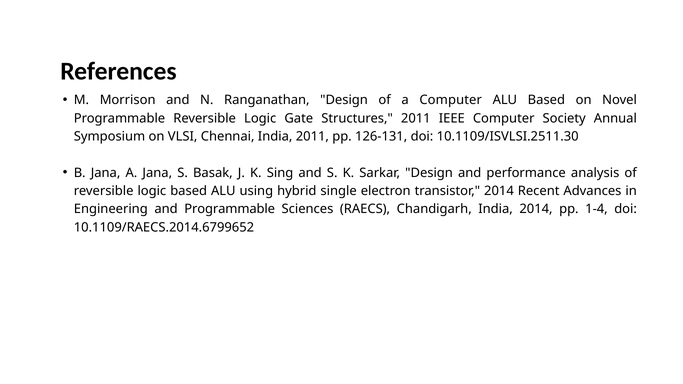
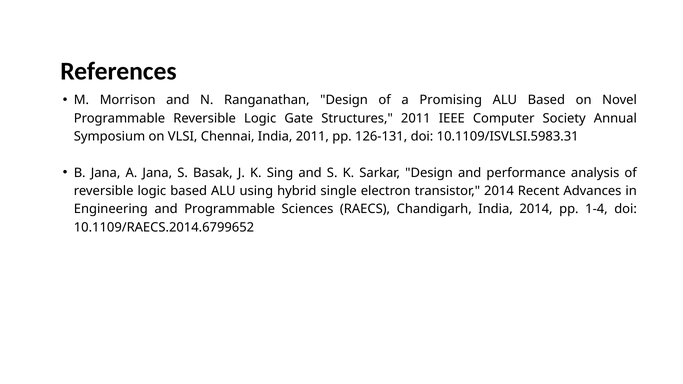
a Computer: Computer -> Promising (451, 100)
10.1109/ISVLSI.2511.30: 10.1109/ISVLSI.2511.30 -> 10.1109/ISVLSI.5983.31 (508, 137)
